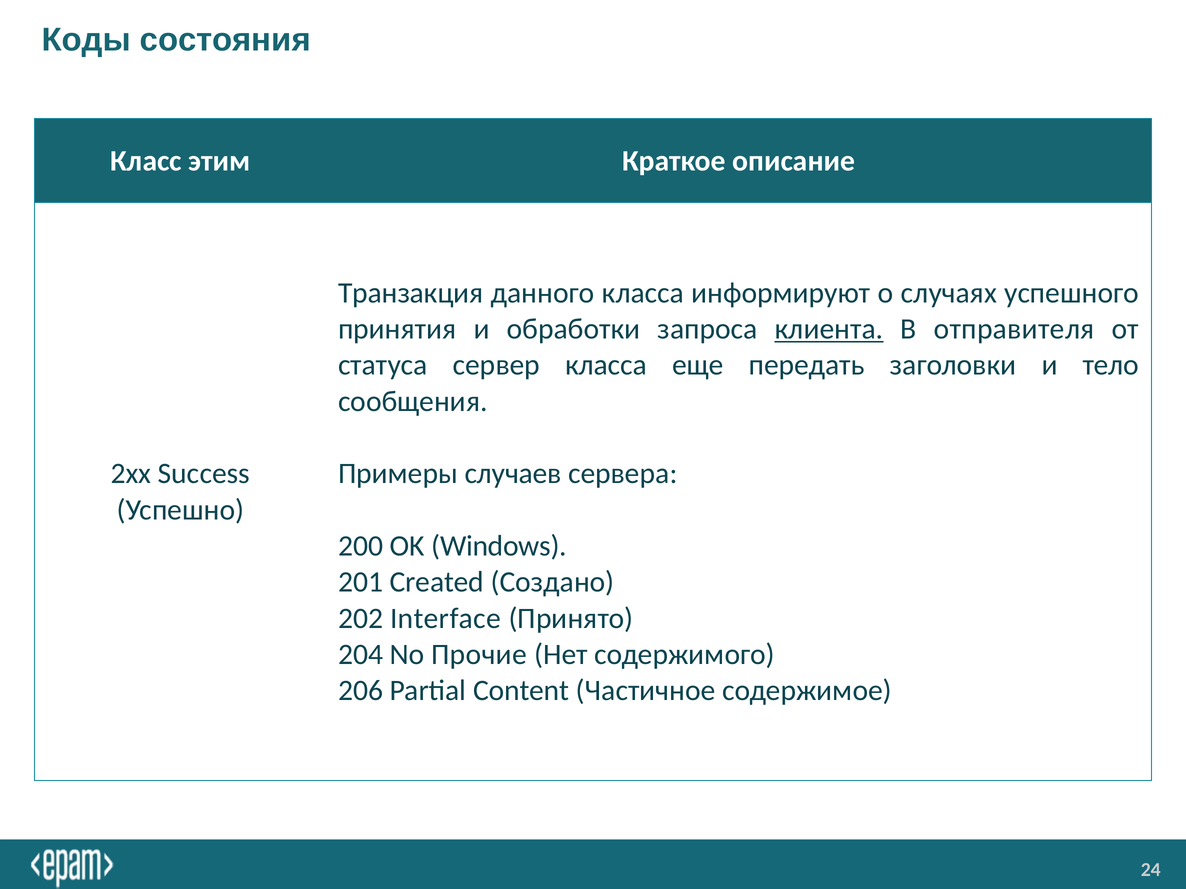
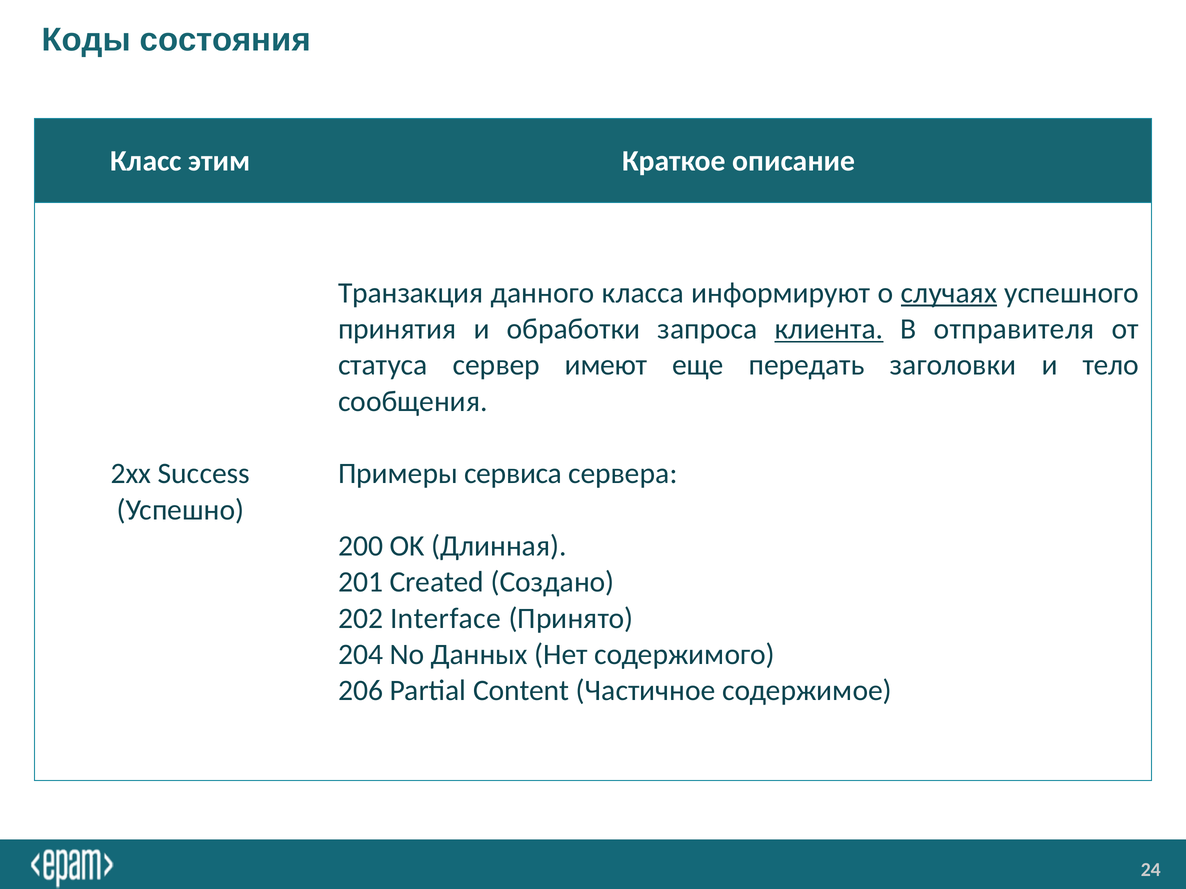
случаях underline: none -> present (949, 293)
сервер класса: класса -> имеют (606, 365)
случаев: случаев -> сервиса (513, 474)
Windows: Windows -> Длинная (499, 546)
Прочие: Прочие -> Данных (479, 655)
